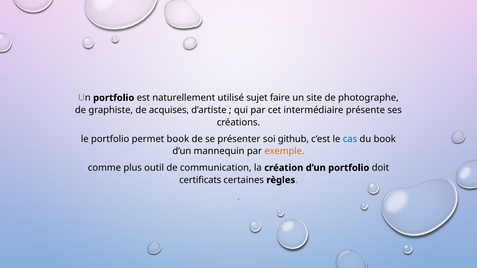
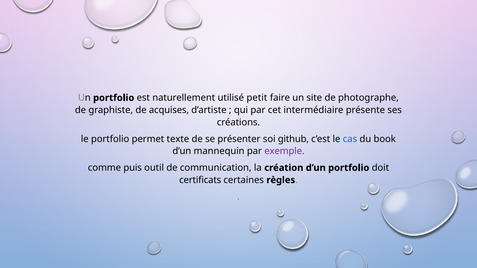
sujet: sujet -> petit (257, 98)
permet book: book -> texte (178, 139)
exemple colour: orange -> purple (284, 151)
plus: plus -> puis (133, 168)
